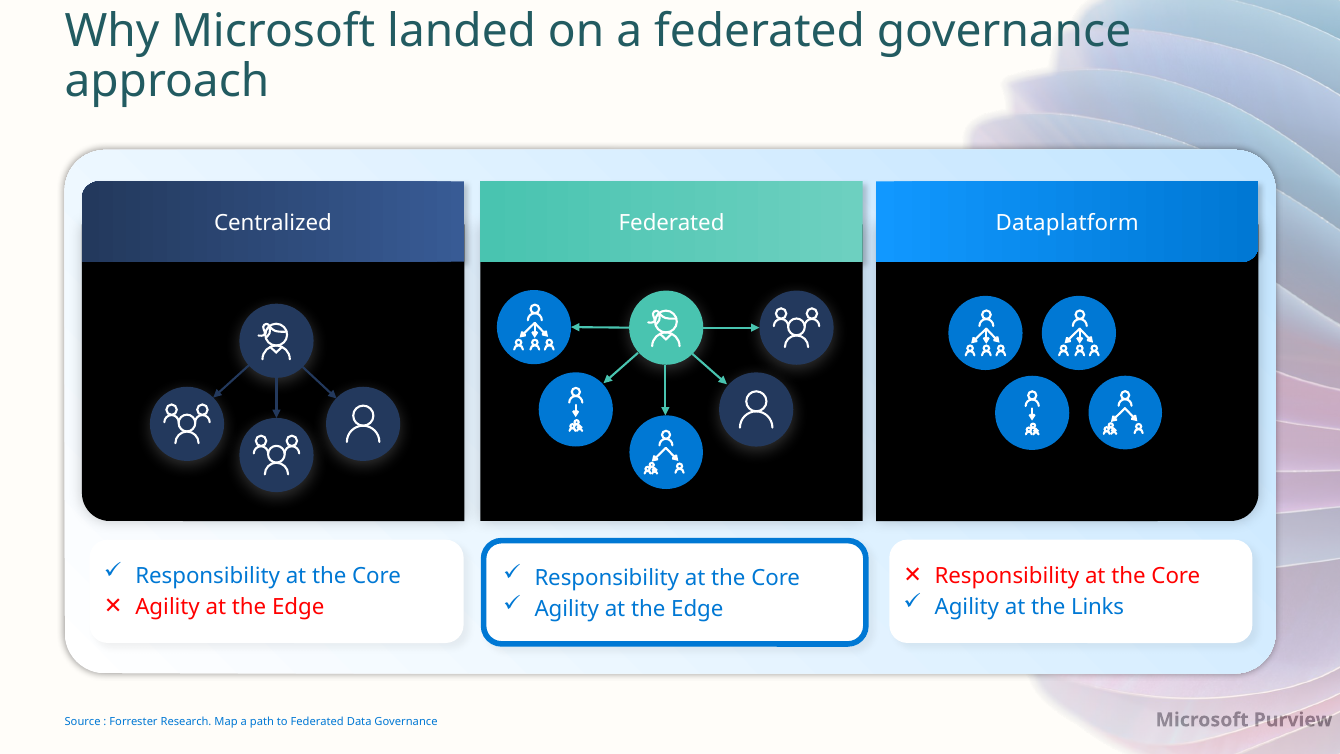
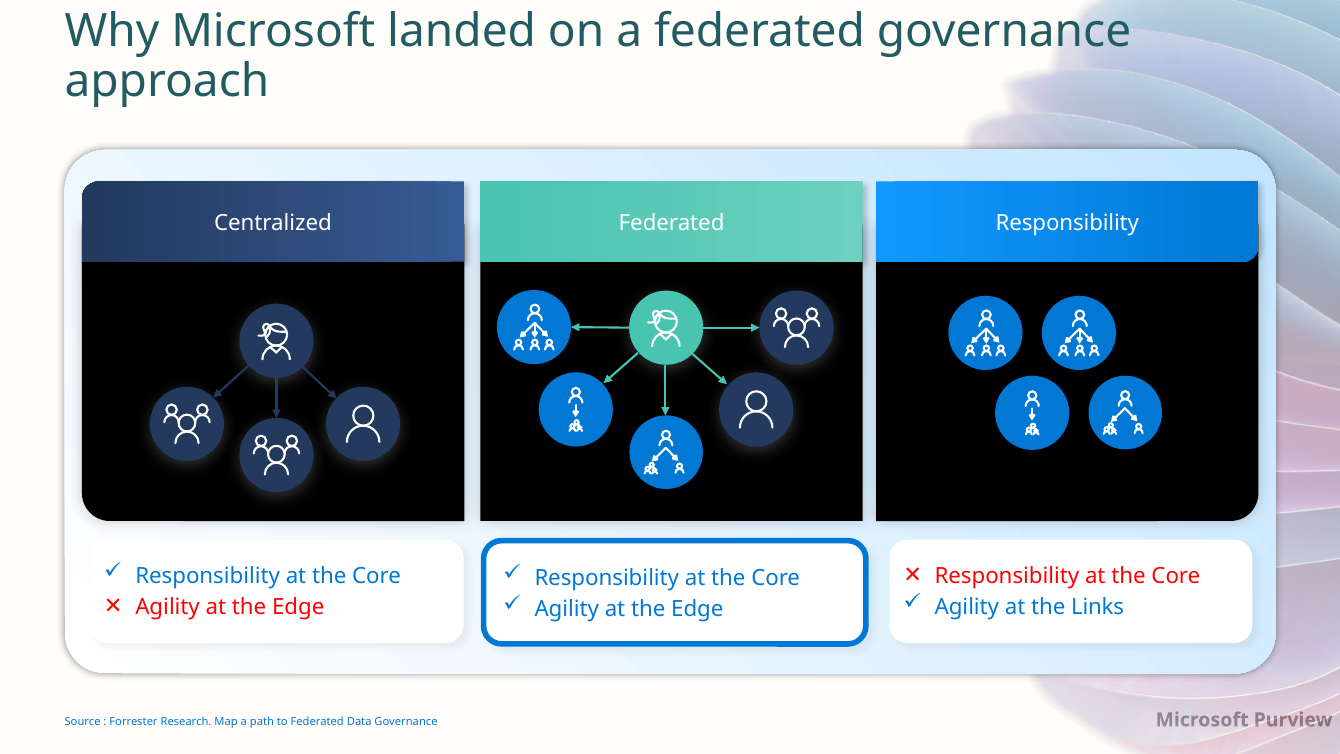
Federated Dataplatform: Dataplatform -> Responsibility (1067, 223)
